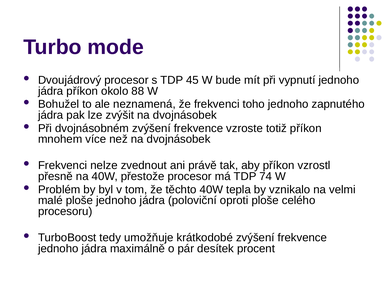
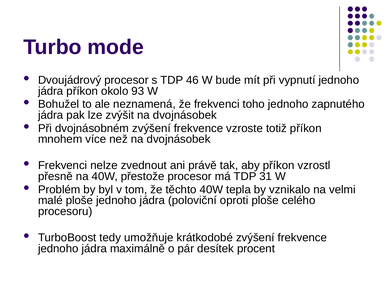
45: 45 -> 46 (192, 80)
88: 88 -> 93 (138, 91)
74: 74 -> 31 (266, 177)
